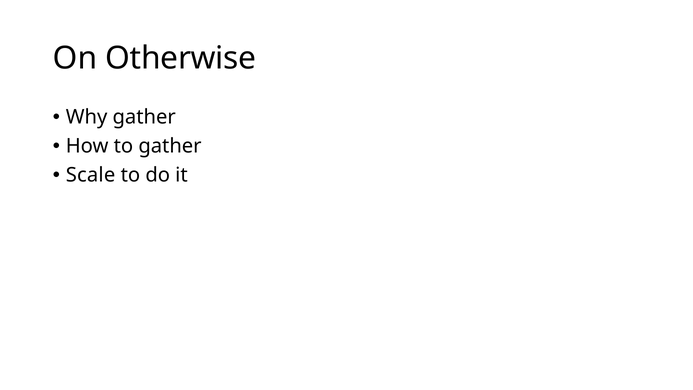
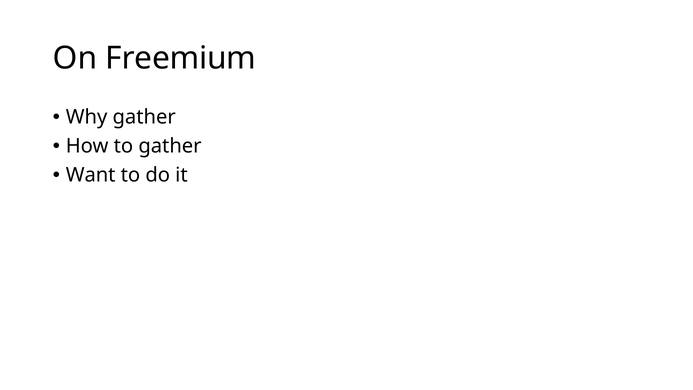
Otherwise: Otherwise -> Freemium (181, 58)
Scale: Scale -> Want (91, 175)
